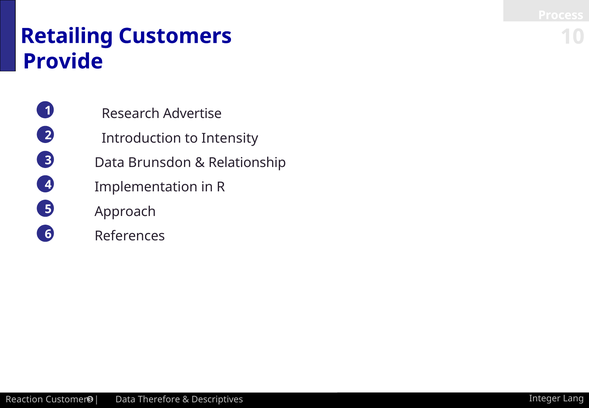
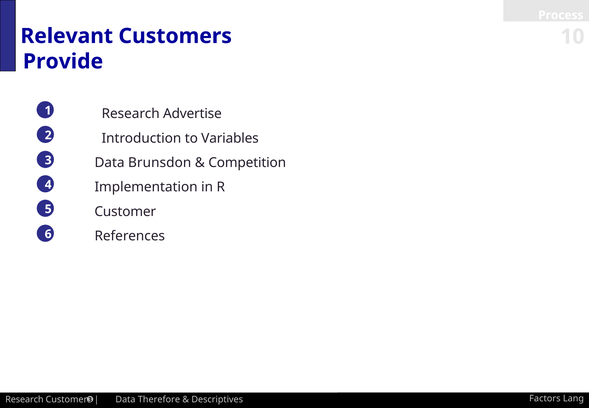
Retailing: Retailing -> Relevant (67, 36)
Intensity: Intensity -> Variables (230, 138)
Relationship: Relationship -> Competition (247, 163)
Approach: Approach -> Customer (125, 212)
Reaction: Reaction -> Research (24, 399)
Integer: Integer -> Factors (545, 398)
